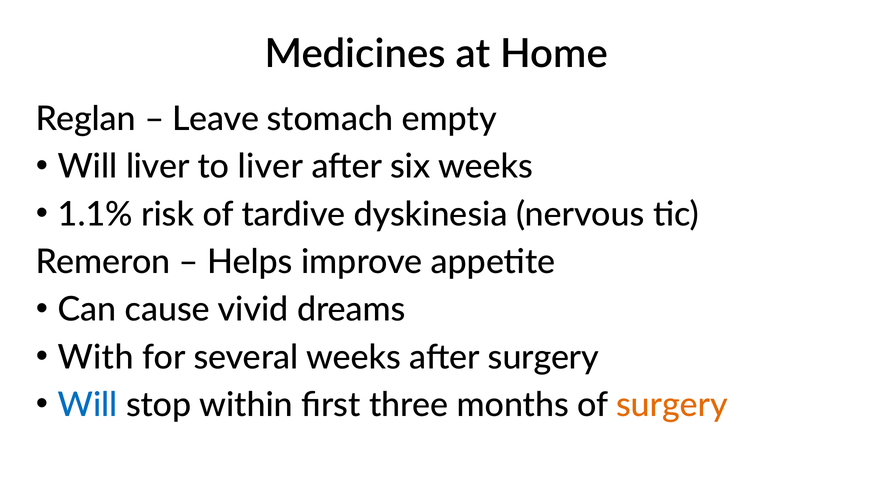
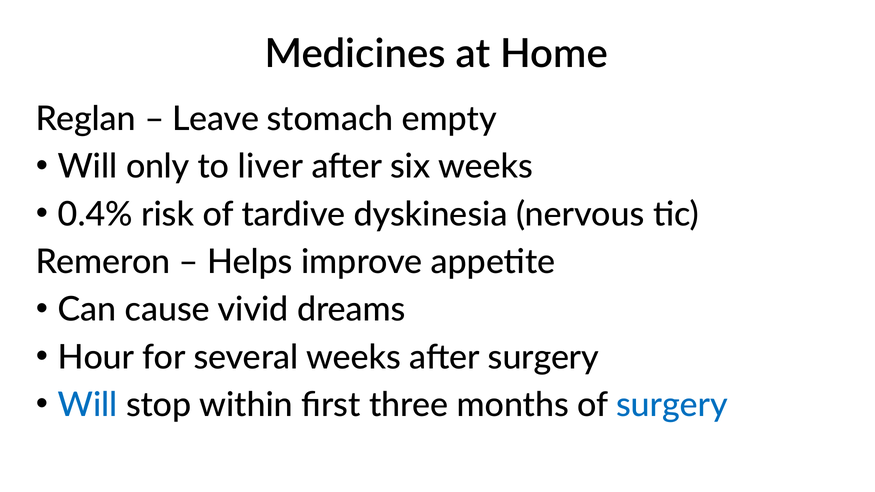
Will liver: liver -> only (158, 167)
1.1%: 1.1% -> 0.4% (95, 214)
With: With -> Hour (96, 357)
surgery colour: orange -> blue (672, 405)
